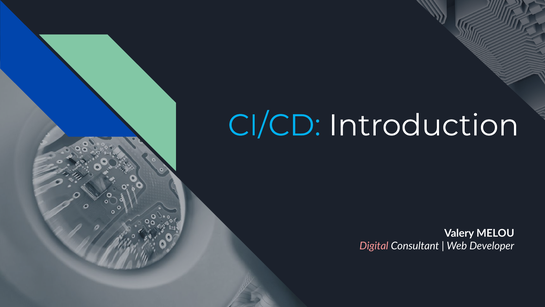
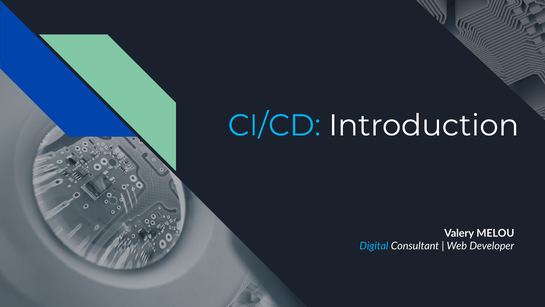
Digital colour: pink -> light blue (374, 246)
